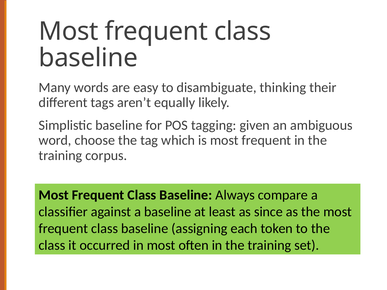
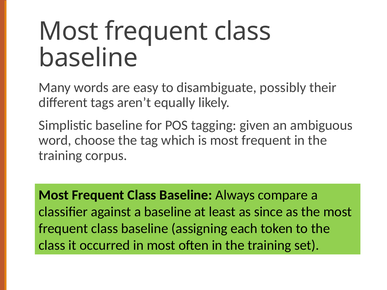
thinking: thinking -> possibly (283, 88)
